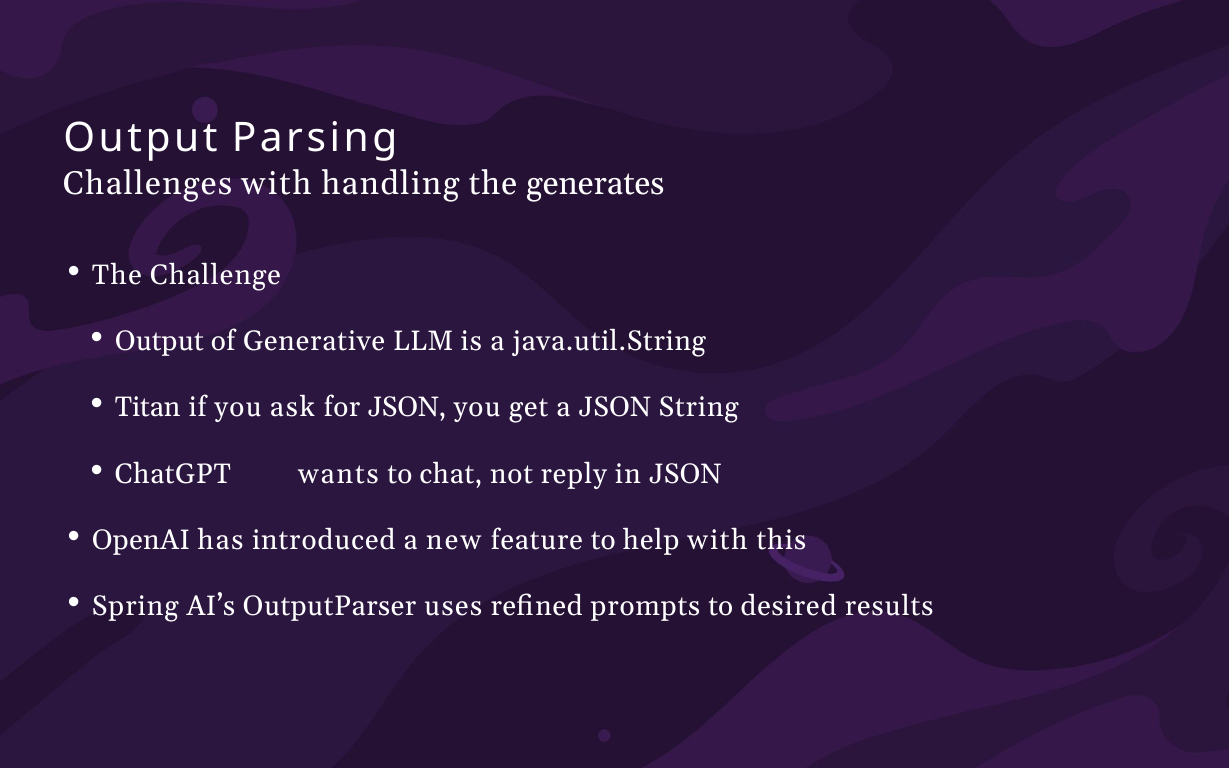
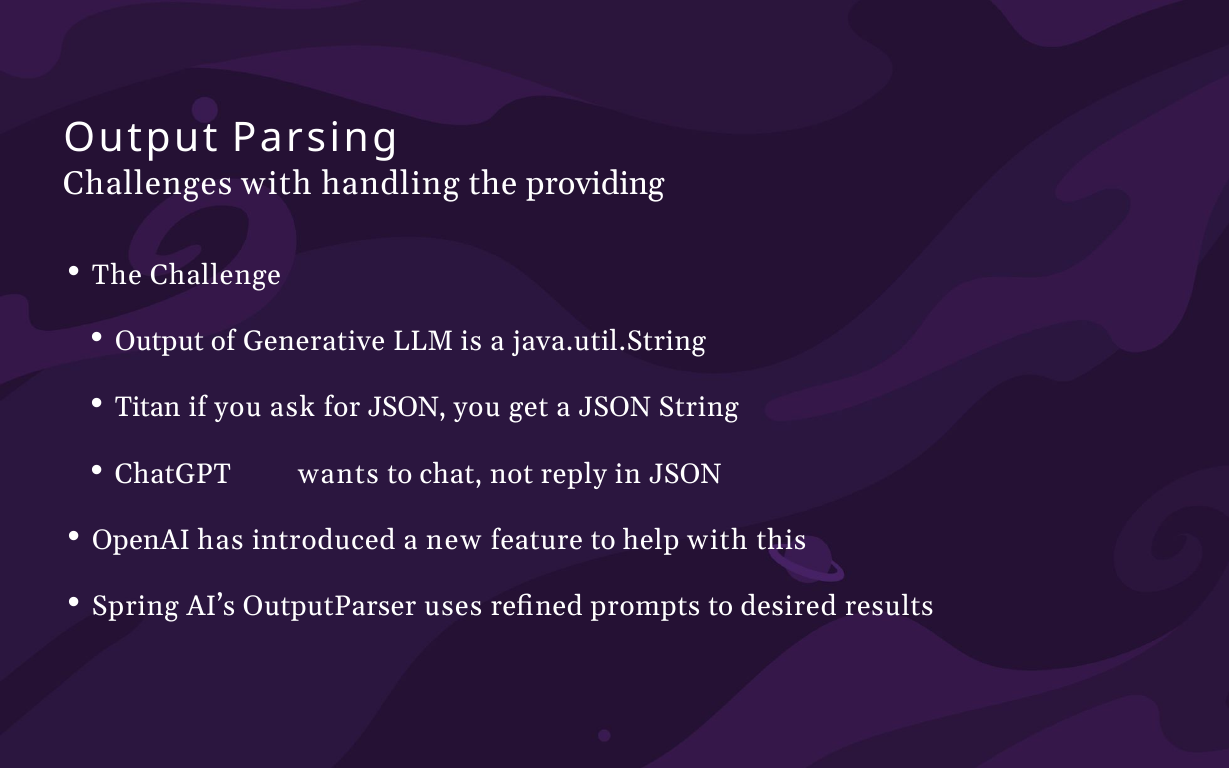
generates: generates -> providing (595, 184)
